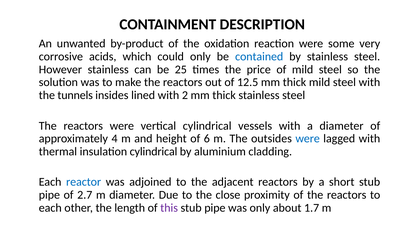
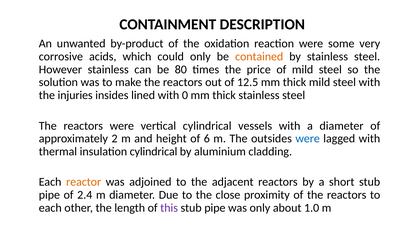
contained colour: blue -> orange (259, 57)
25: 25 -> 80 (181, 69)
tunnels: tunnels -> injuries (75, 95)
2: 2 -> 0 (185, 95)
4: 4 -> 2 (115, 139)
reactor colour: blue -> orange (84, 182)
2.7: 2.7 -> 2.4 (85, 195)
1.7: 1.7 -> 1.0 (312, 208)
